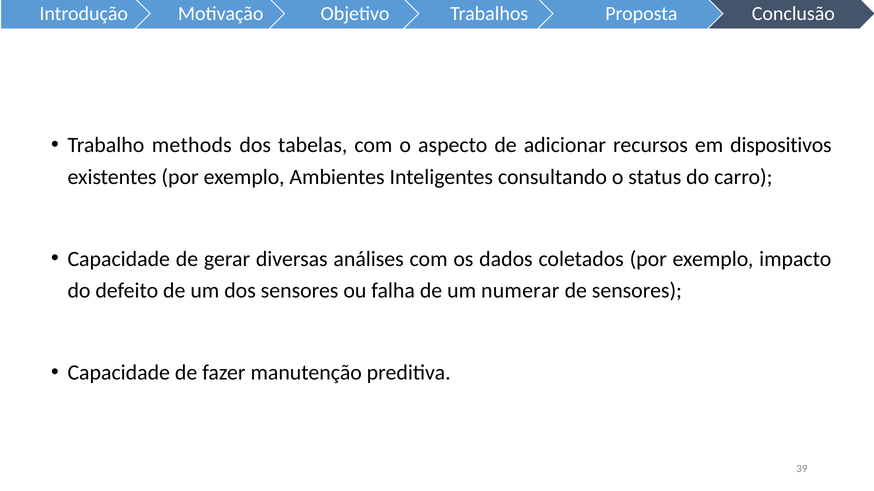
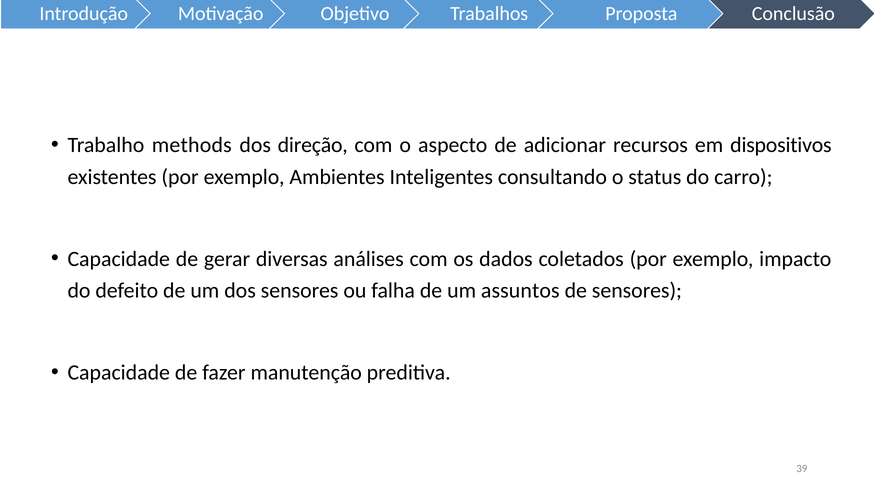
tabelas: tabelas -> direção (313, 145)
numerar: numerar -> assuntos (520, 291)
